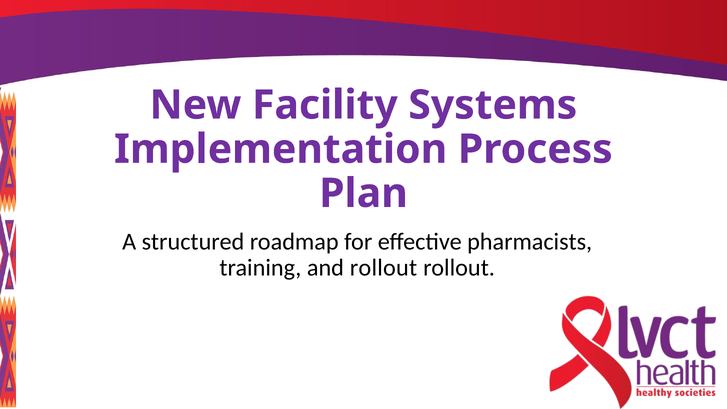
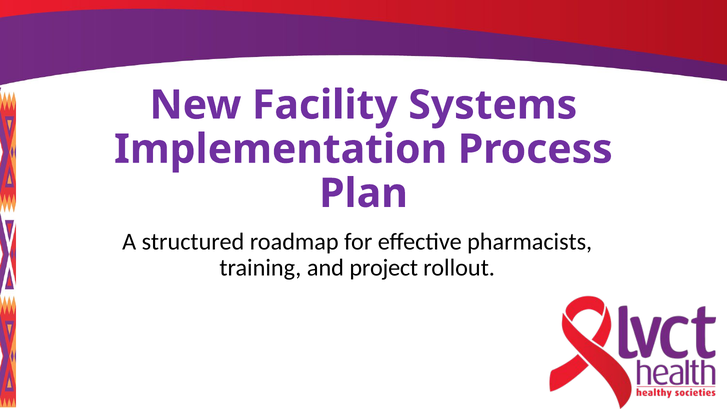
and rollout: rollout -> project (384, 268)
